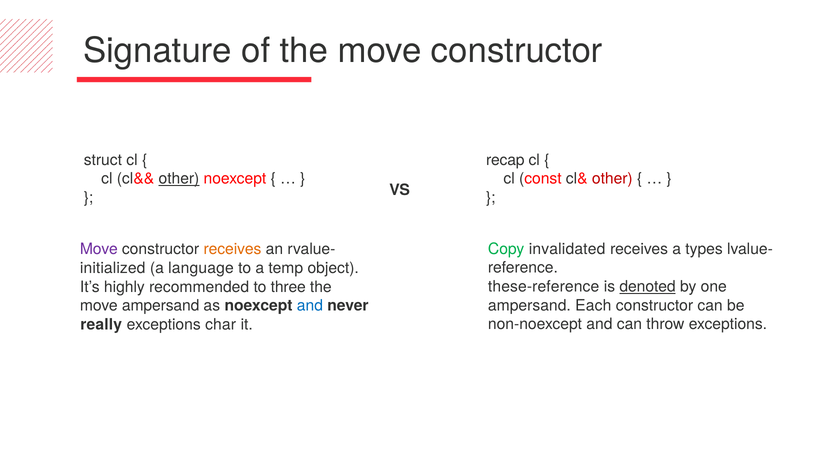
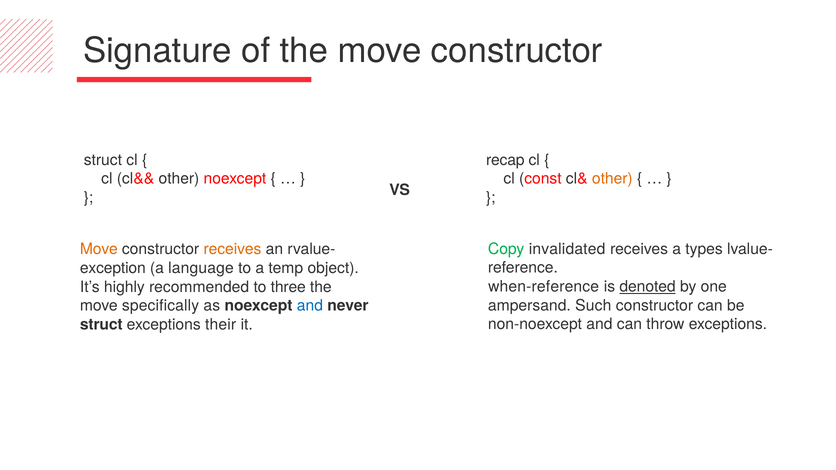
other underline: present -> none (179, 179)
other colour: red -> orange (612, 179)
Move colour: purple -> orange (99, 249)
initialized: initialized -> exception (113, 268)
these-reference: these-reference -> when-reference (544, 287)
Each: Each -> Such (593, 306)
move ampersand: ampersand -> specifically (161, 306)
really: really -> struct (101, 325)
char: char -> their (221, 325)
